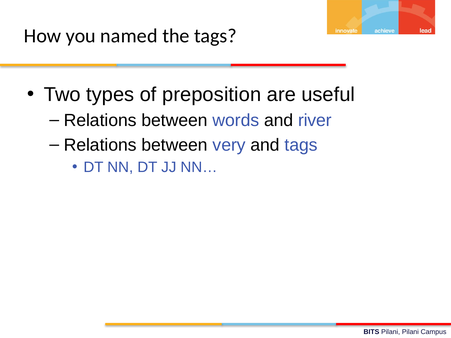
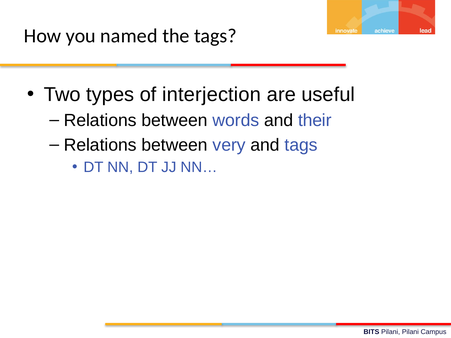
preposition: preposition -> interjection (212, 95)
river: river -> their (315, 120)
